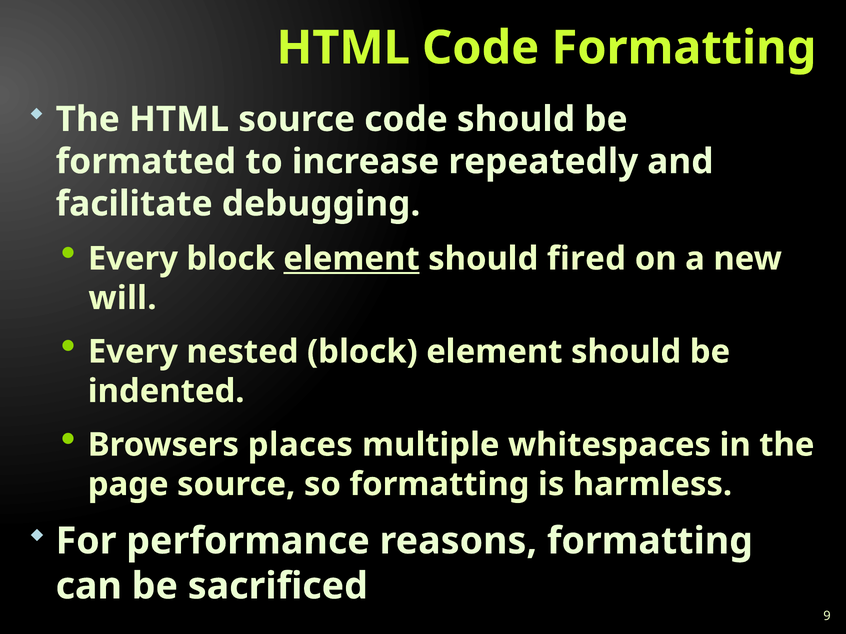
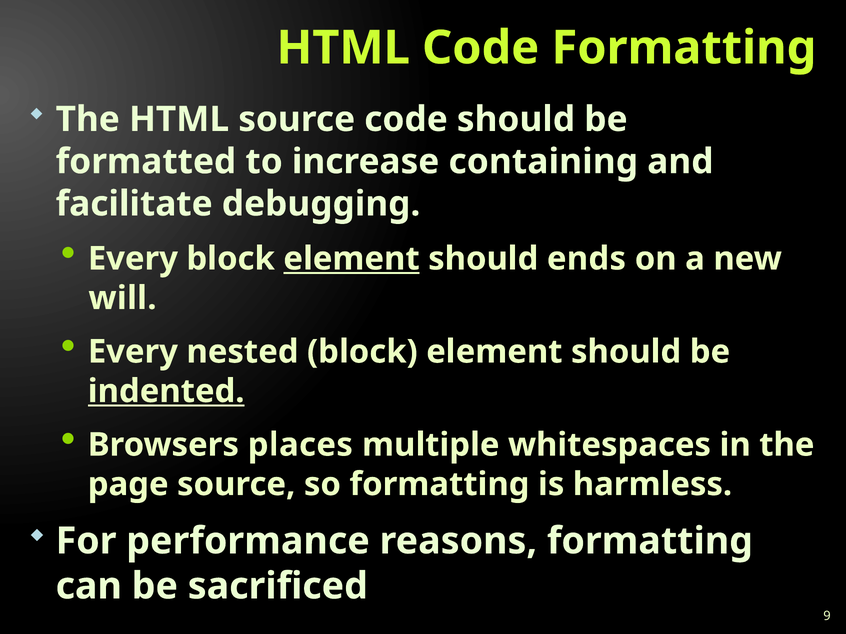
repeatedly: repeatedly -> containing (543, 162)
fired: fired -> ends (586, 259)
indented underline: none -> present (166, 392)
